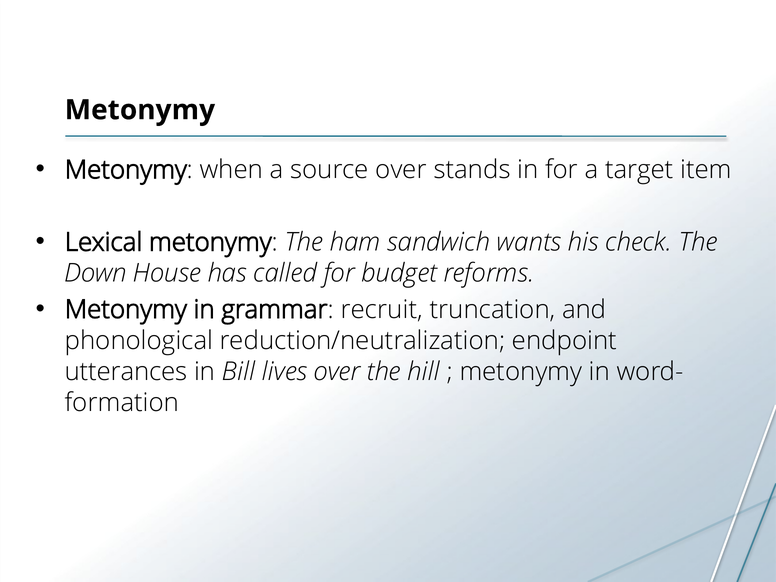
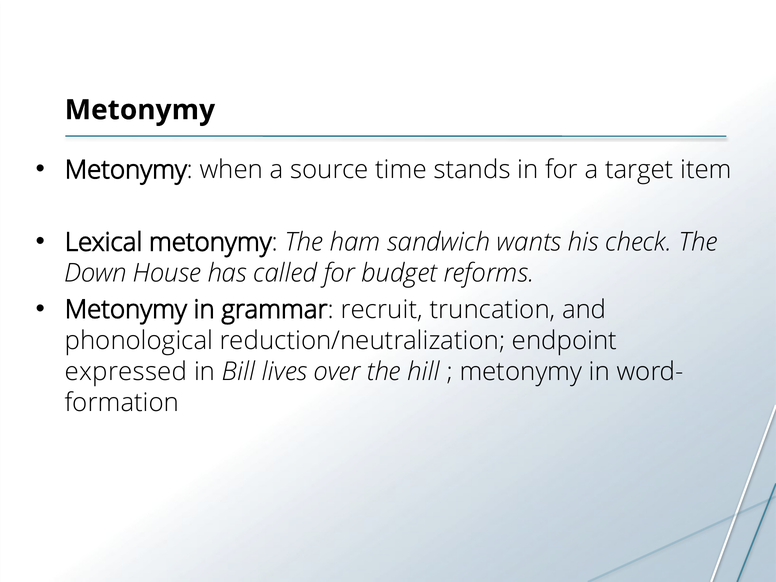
source over: over -> time (401, 170)
utterances: utterances -> expressed (126, 372)
